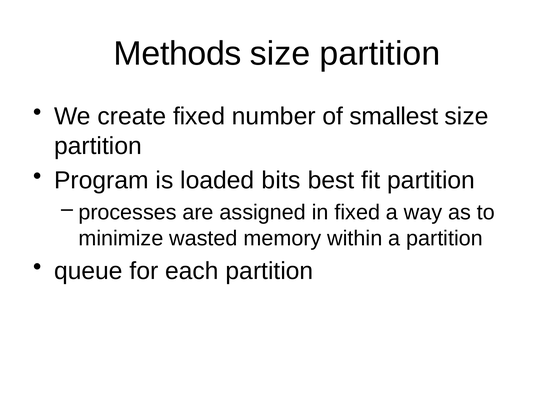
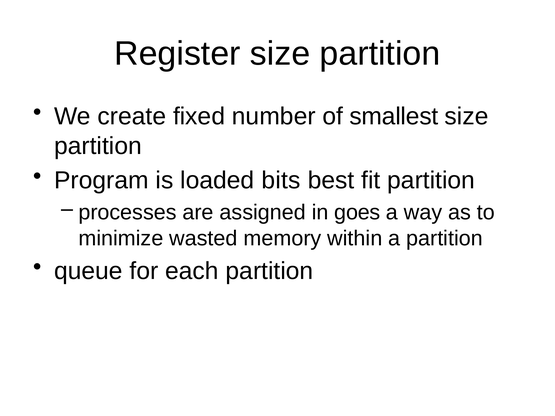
Methods: Methods -> Register (177, 54)
in fixed: fixed -> goes (357, 212)
